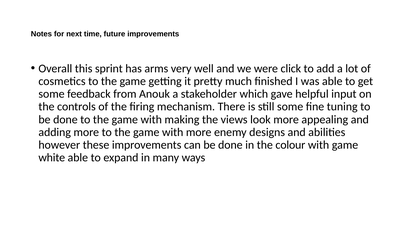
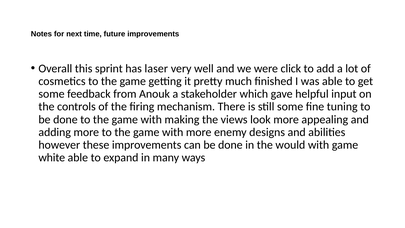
arms: arms -> laser (156, 68)
colour: colour -> would (290, 145)
